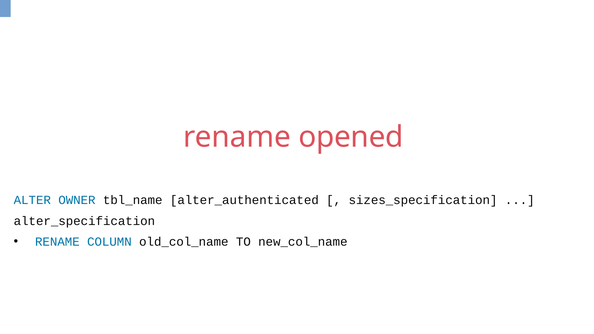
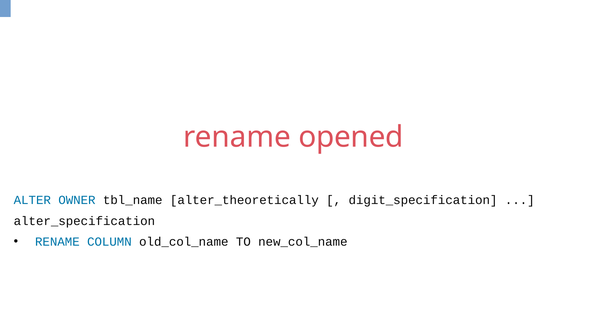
alter_authenticated: alter_authenticated -> alter_theoretically (244, 200)
sizes_specification: sizes_specification -> digit_specification (423, 200)
